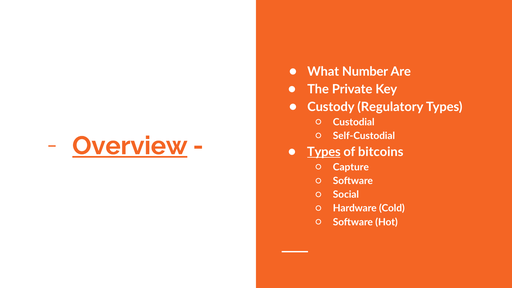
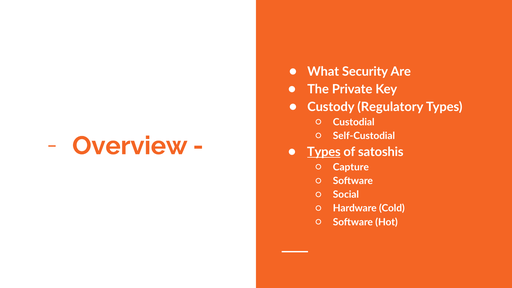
Number: Number -> Security (365, 72)
Overview underline: present -> none (130, 146)
bitcoins: bitcoins -> satoshis (381, 152)
